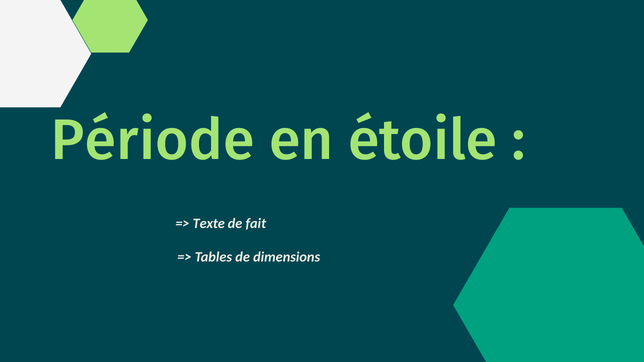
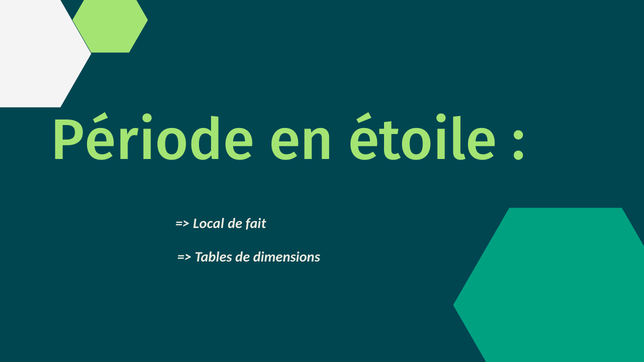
Texte: Texte -> Local (209, 224)
